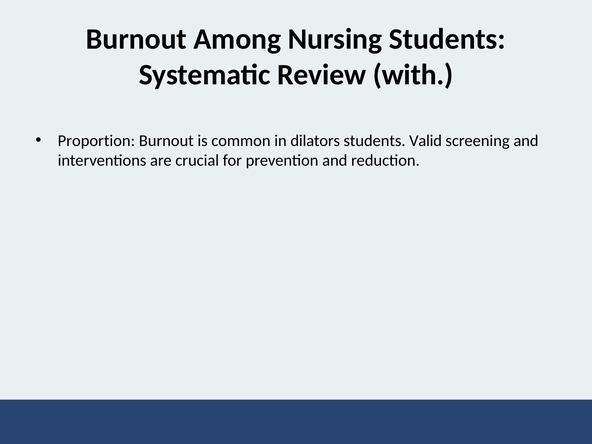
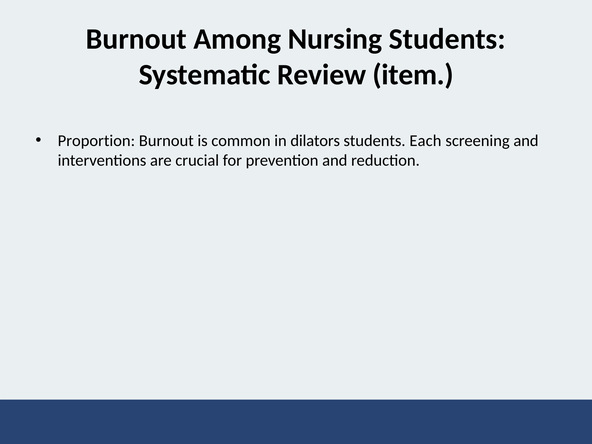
with: with -> item (413, 75)
Valid: Valid -> Each (425, 141)
